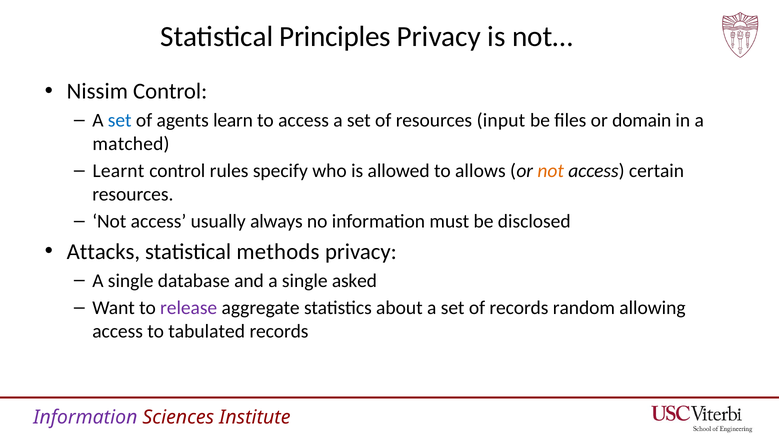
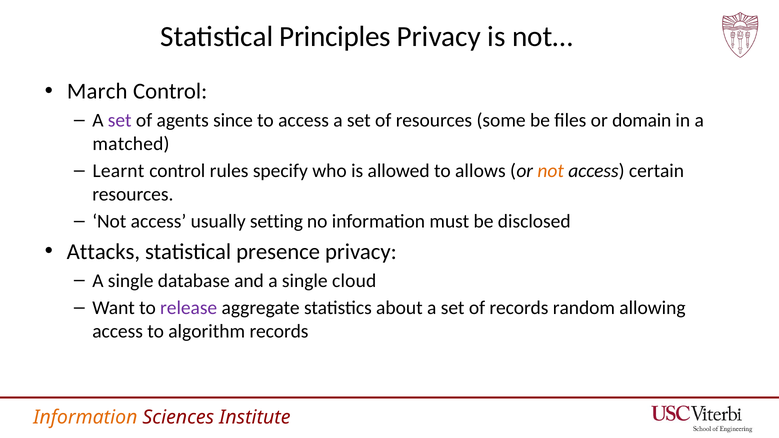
Nissim: Nissim -> March (97, 91)
set colour: blue -> purple (120, 120)
learn: learn -> since (233, 120)
input: input -> some (501, 120)
always: always -> setting (276, 222)
methods: methods -> presence (278, 252)
asked: asked -> cloud (354, 281)
tabulated: tabulated -> algorithm (207, 331)
Information colour: purple -> orange (85, 417)
